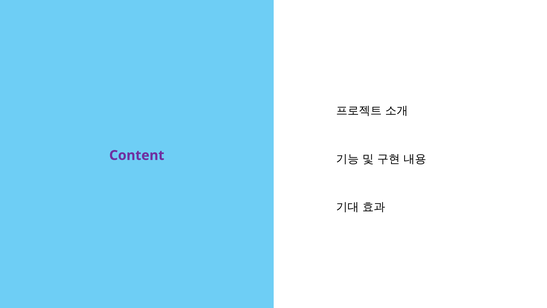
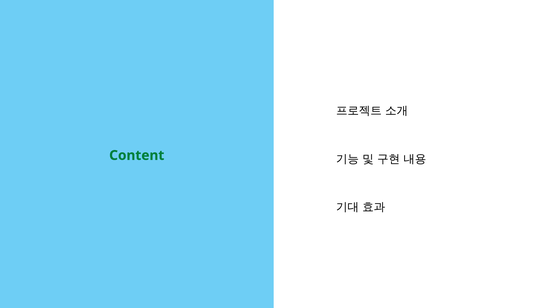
Content colour: purple -> green (137, 155)
